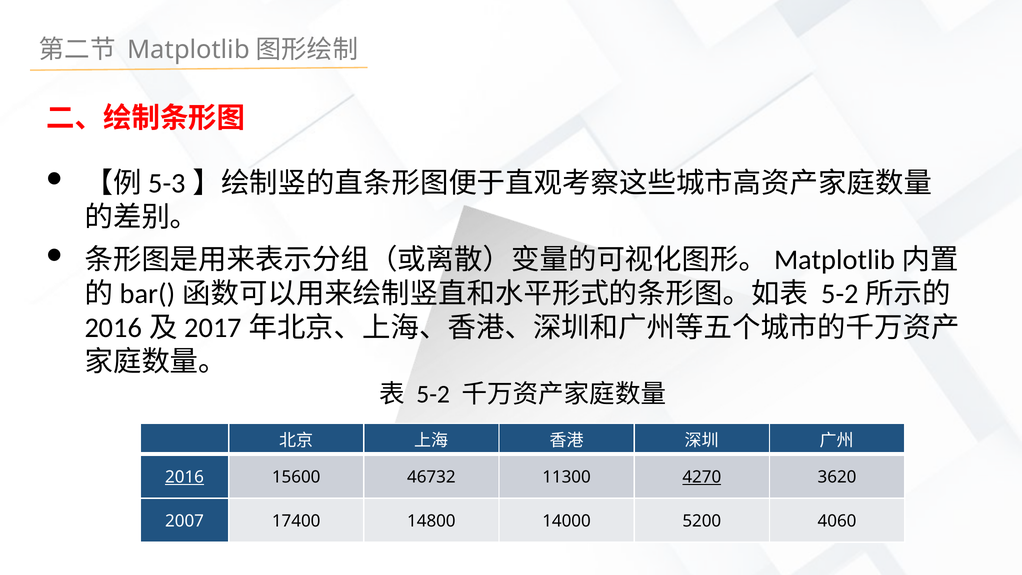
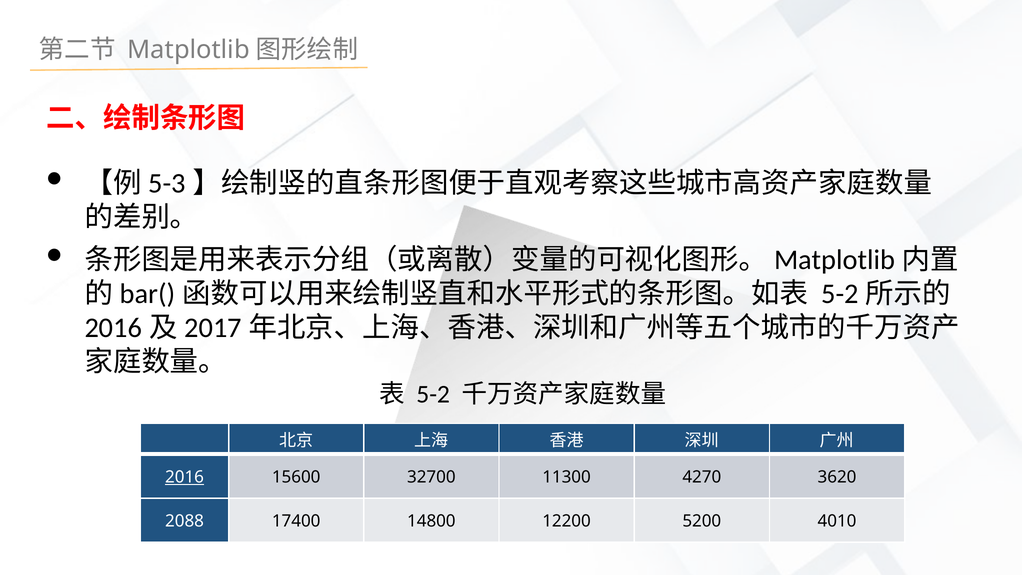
46732: 46732 -> 32700 (431, 477)
4270 underline: present -> none (702, 477)
2007: 2007 -> 2088 (185, 521)
14000: 14000 -> 12200 (567, 521)
4060: 4060 -> 4010 (837, 521)
